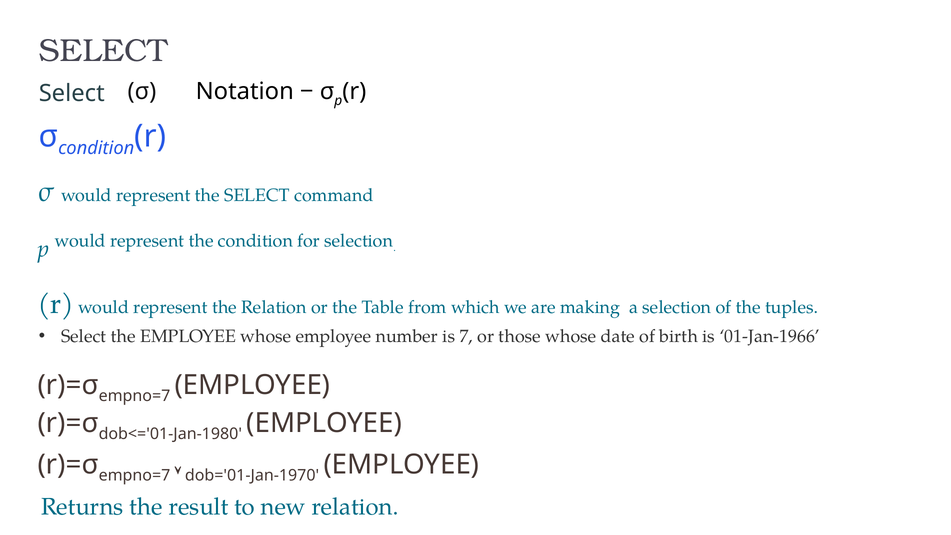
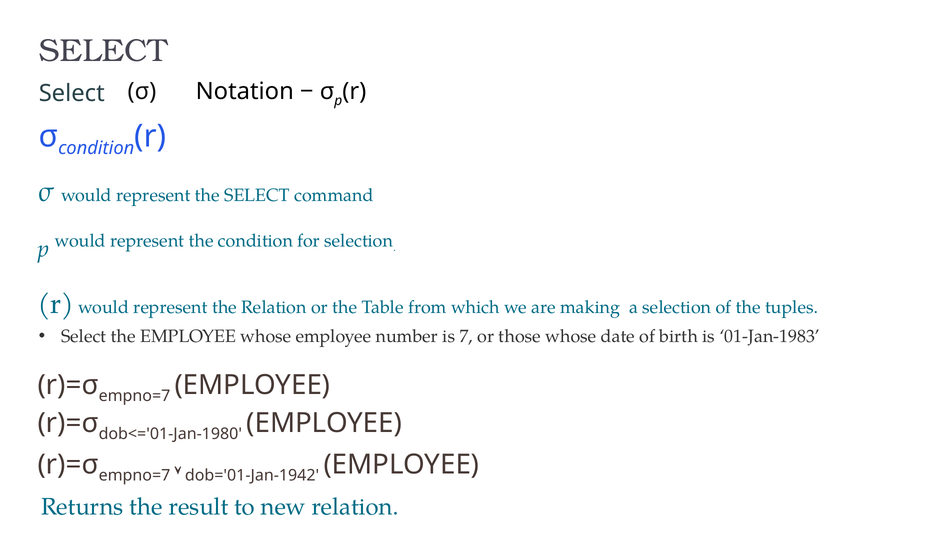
01-Jan-1966: 01-Jan-1966 -> 01-Jan-1983 (770, 336)
dob='01-Jan-1970: dob='01-Jan-1970 -> dob='01-Jan-1942 (252, 476)
